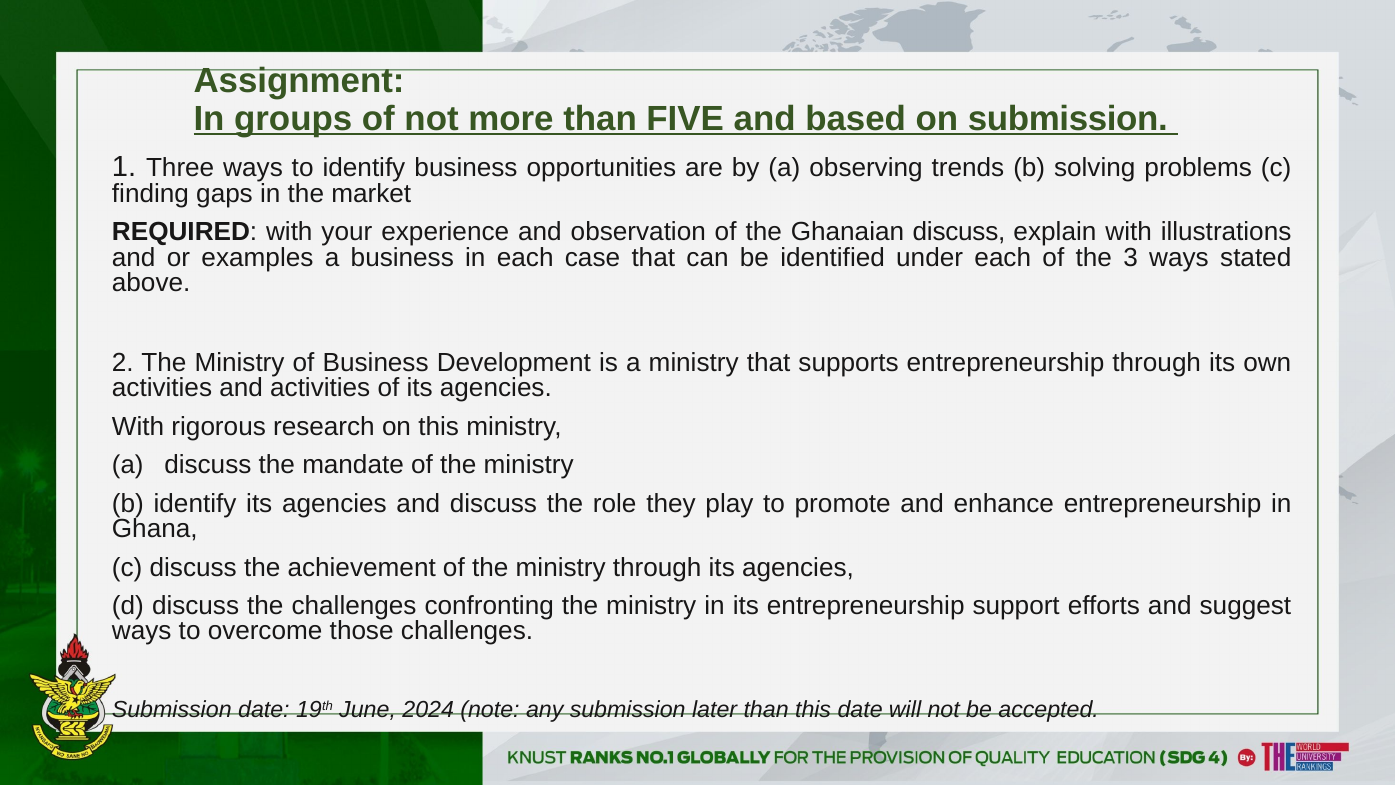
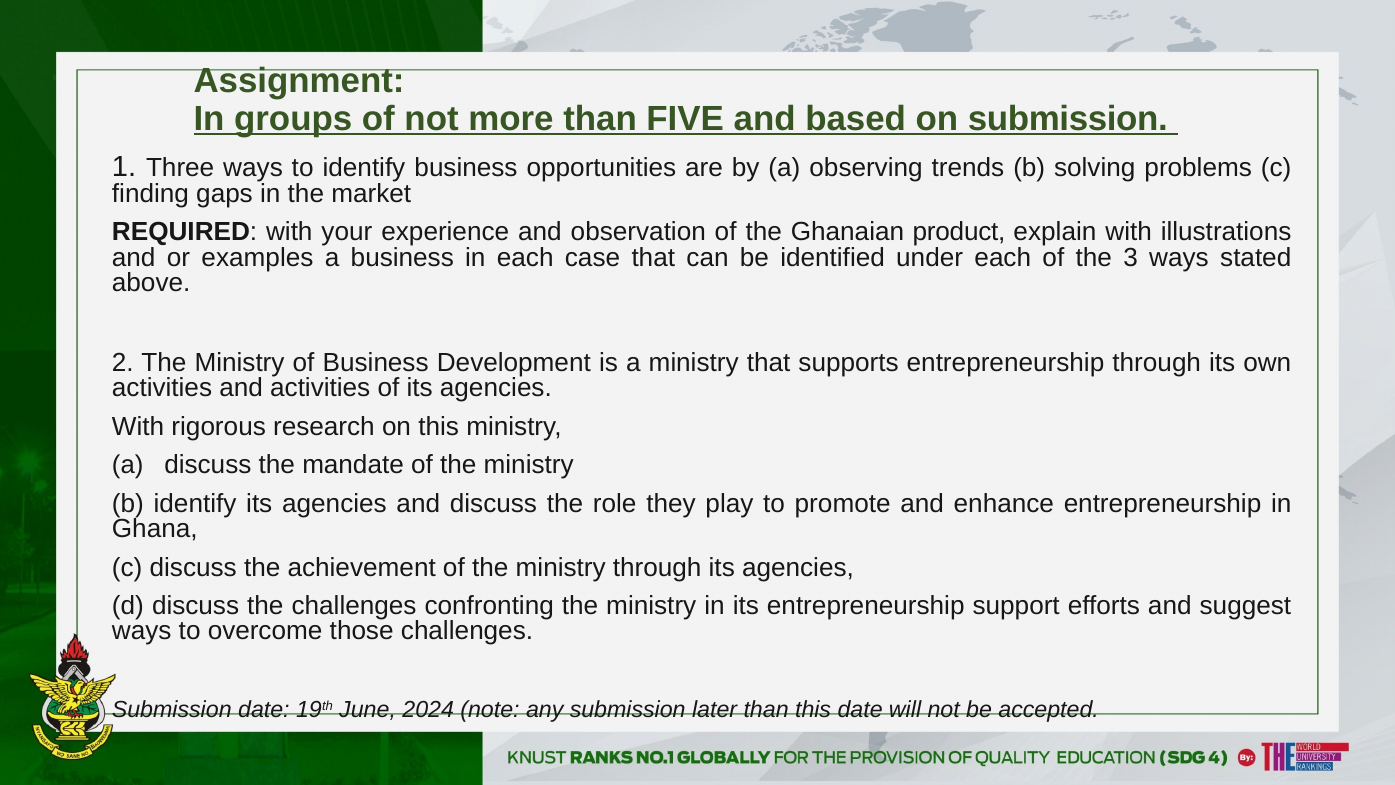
Ghanaian discuss: discuss -> product (959, 232)
